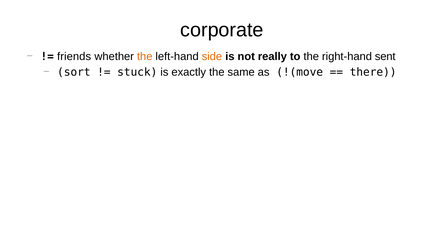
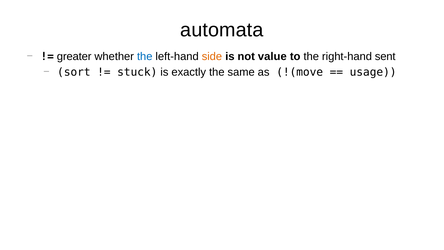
corporate: corporate -> automata (222, 30)
friends: friends -> greater (74, 56)
the colour: orange -> blue (145, 56)
really: really -> value (272, 56)
there: there -> usage (373, 72)
